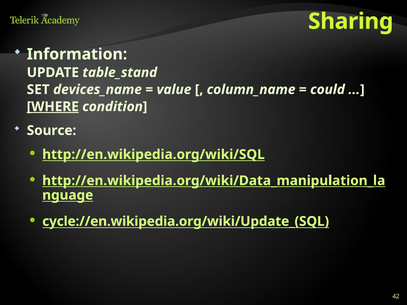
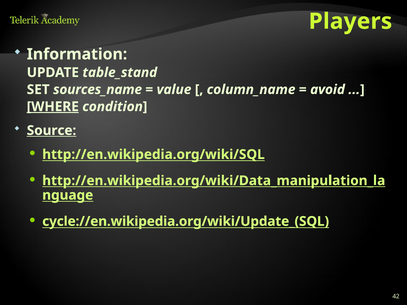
Sharing: Sharing -> Players (350, 21)
devices_name: devices_name -> sources_name (98, 90)
could: could -> avoid (328, 90)
Source underline: none -> present (52, 131)
